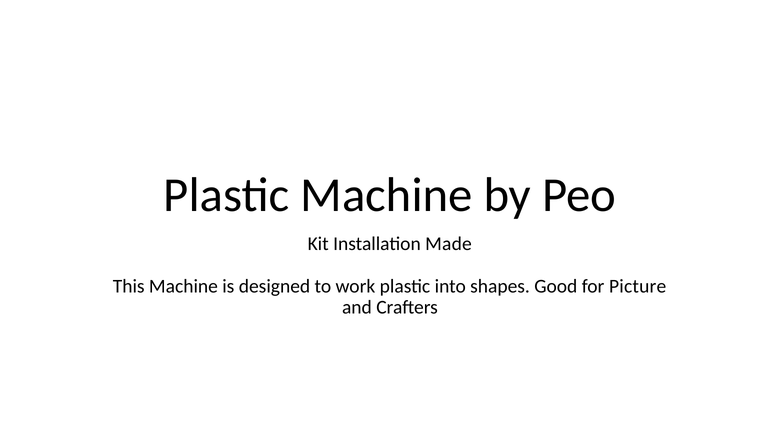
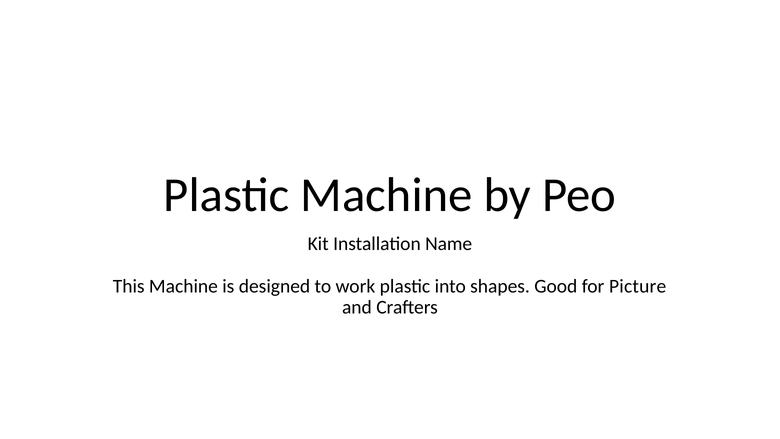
Made: Made -> Name (449, 244)
